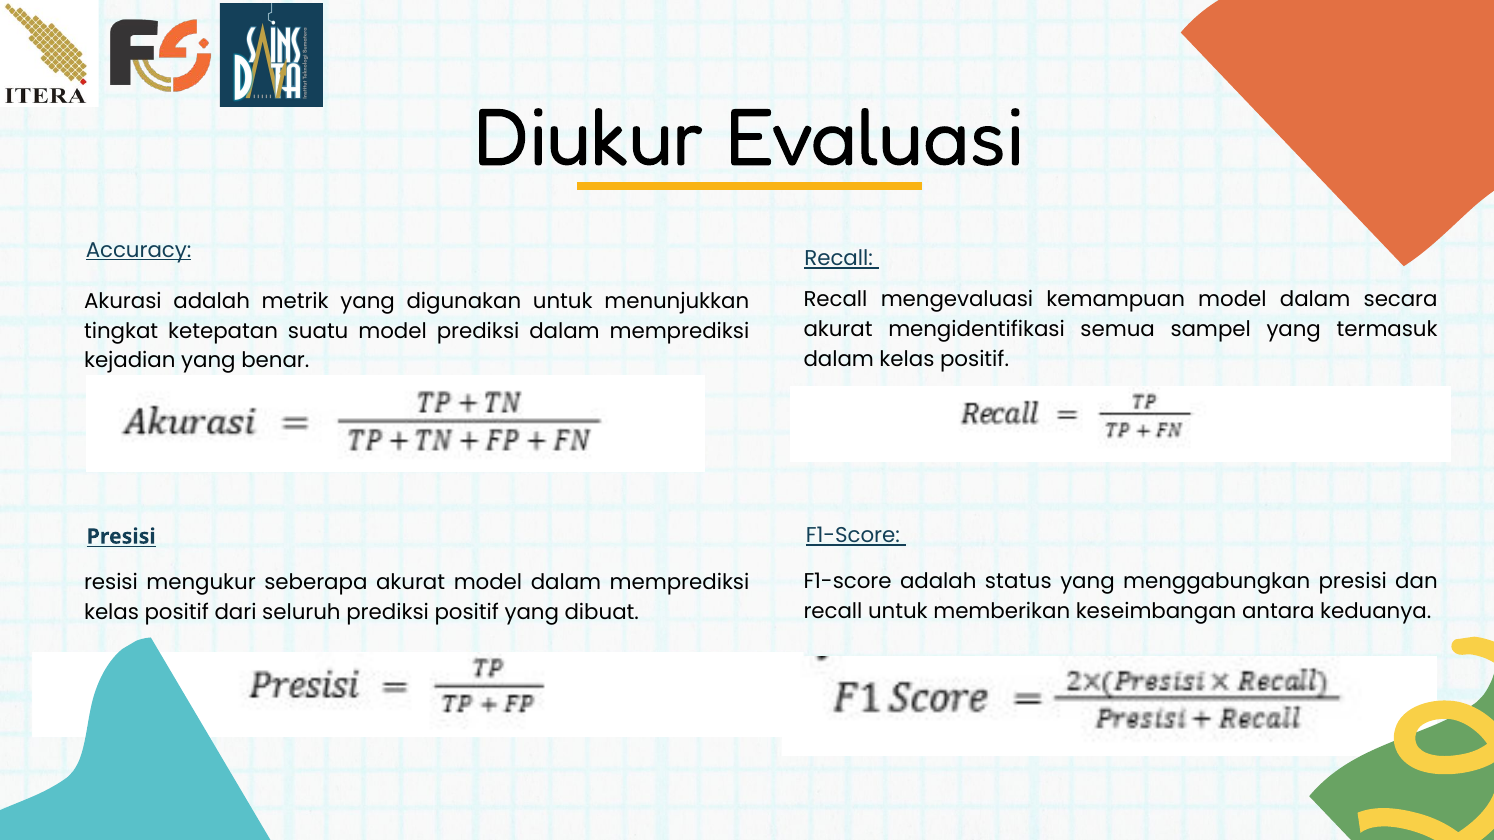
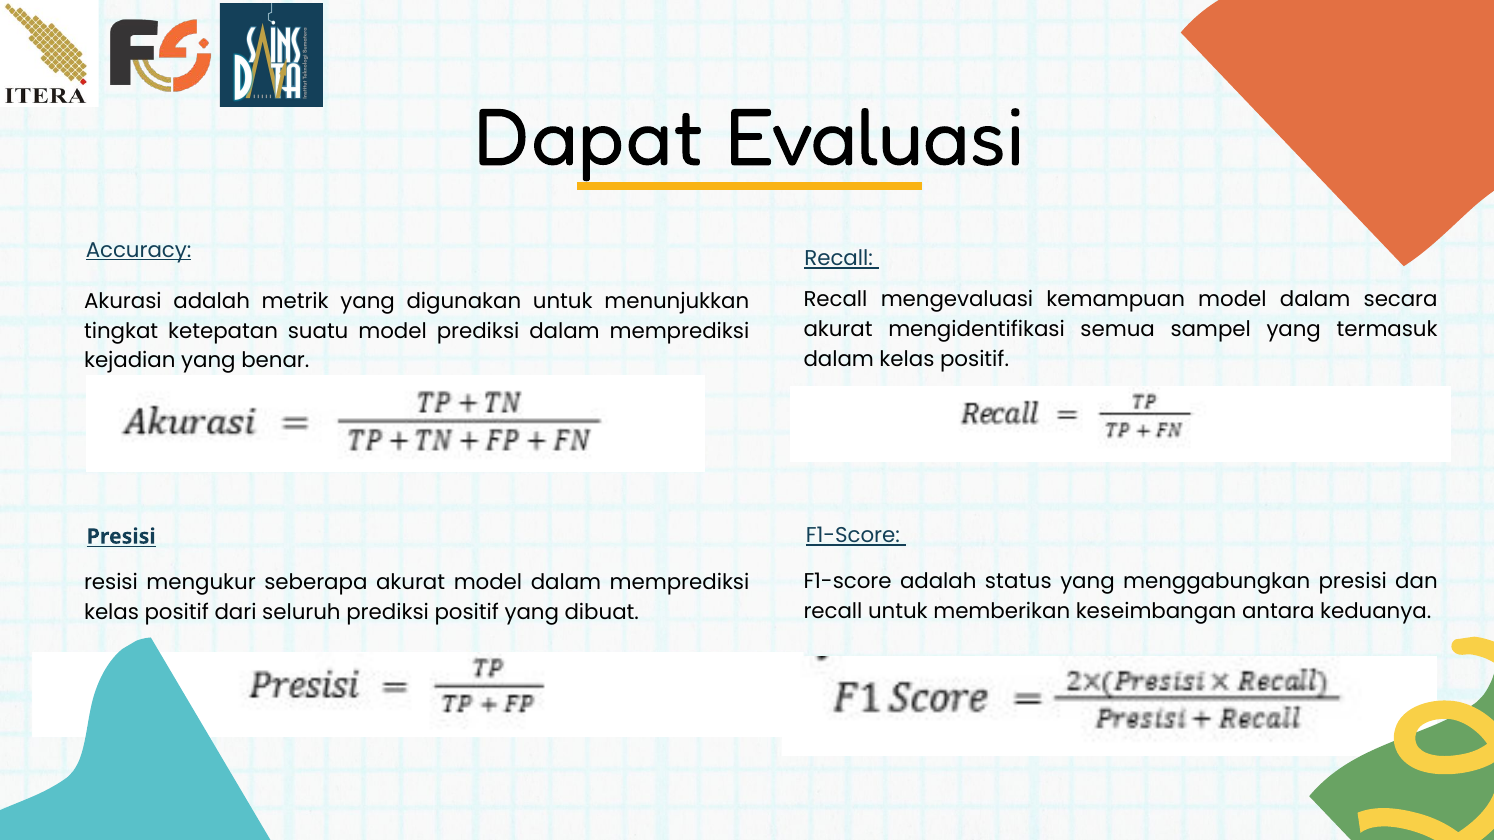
Diukur: Diukur -> Dapat (589, 138)
